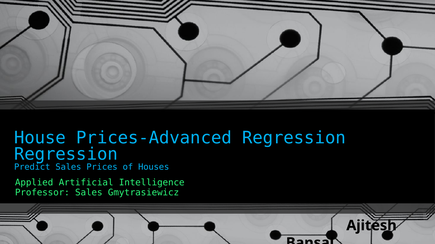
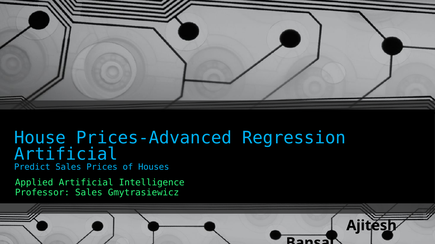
Regression: Regression -> Artificial (66, 155)
